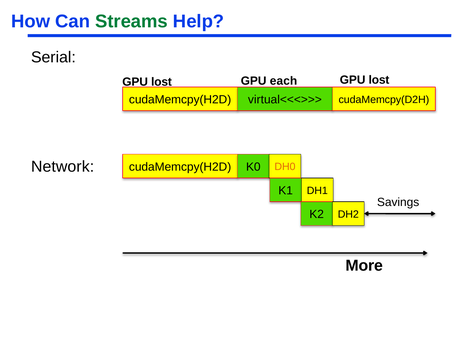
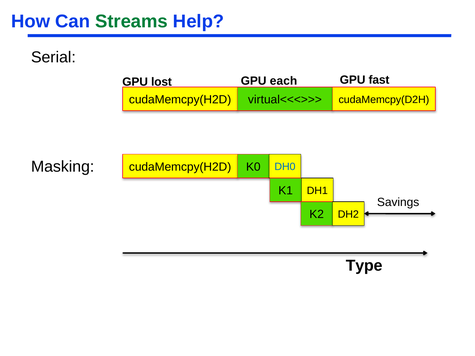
lost: lost -> fast (379, 80)
Network: Network -> Masking (63, 167)
DH0 colour: orange -> blue (285, 167)
More: More -> Type (364, 266)
